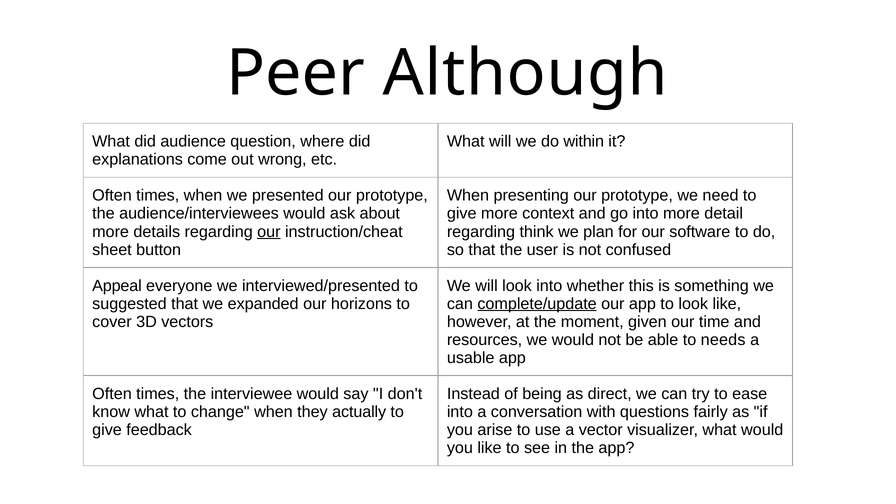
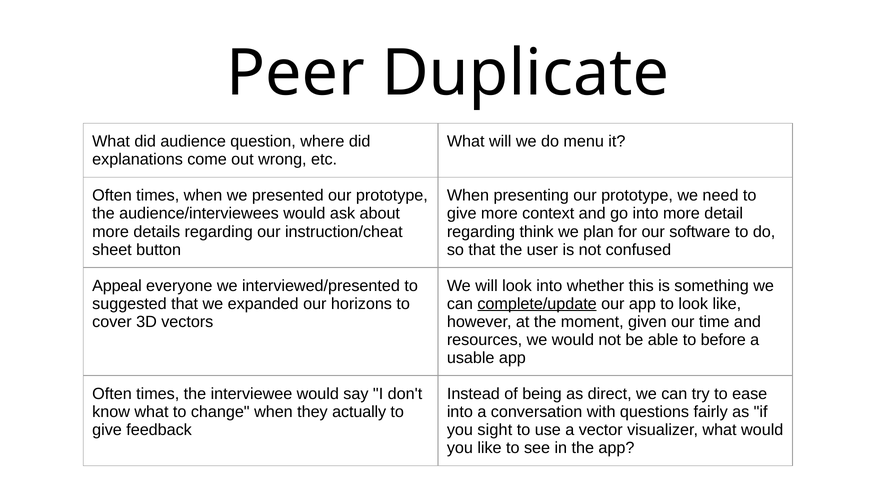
Although: Although -> Duplicate (525, 73)
within: within -> menu (584, 142)
our underline: present -> none (269, 232)
needs: needs -> before (723, 340)
arise: arise -> sight (495, 430)
